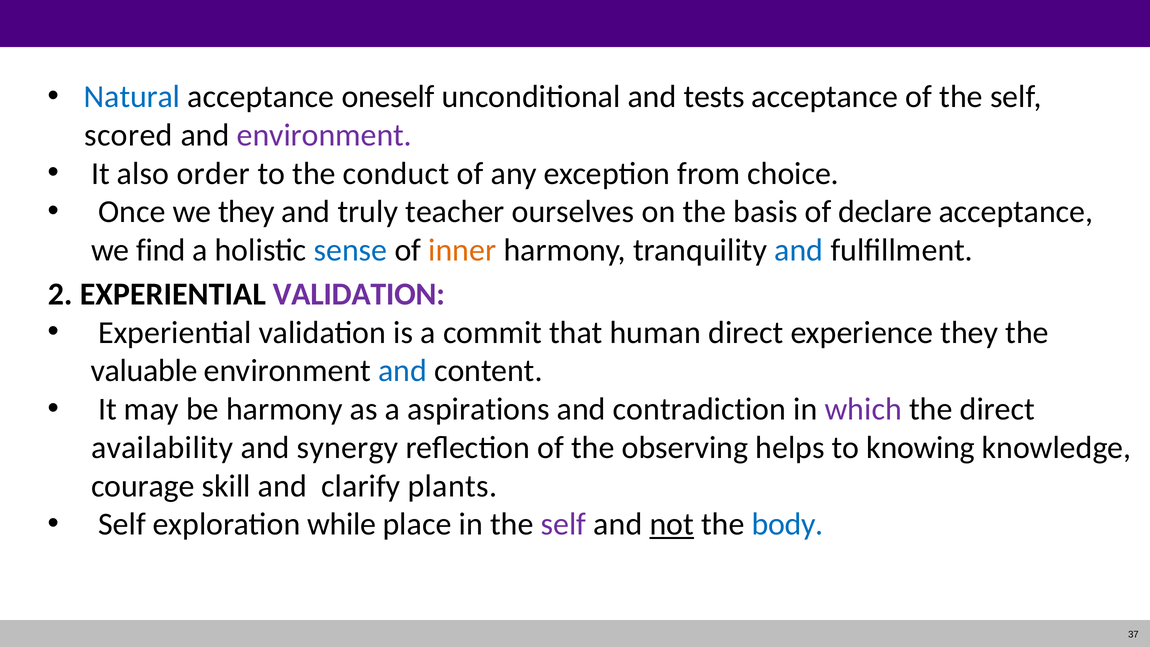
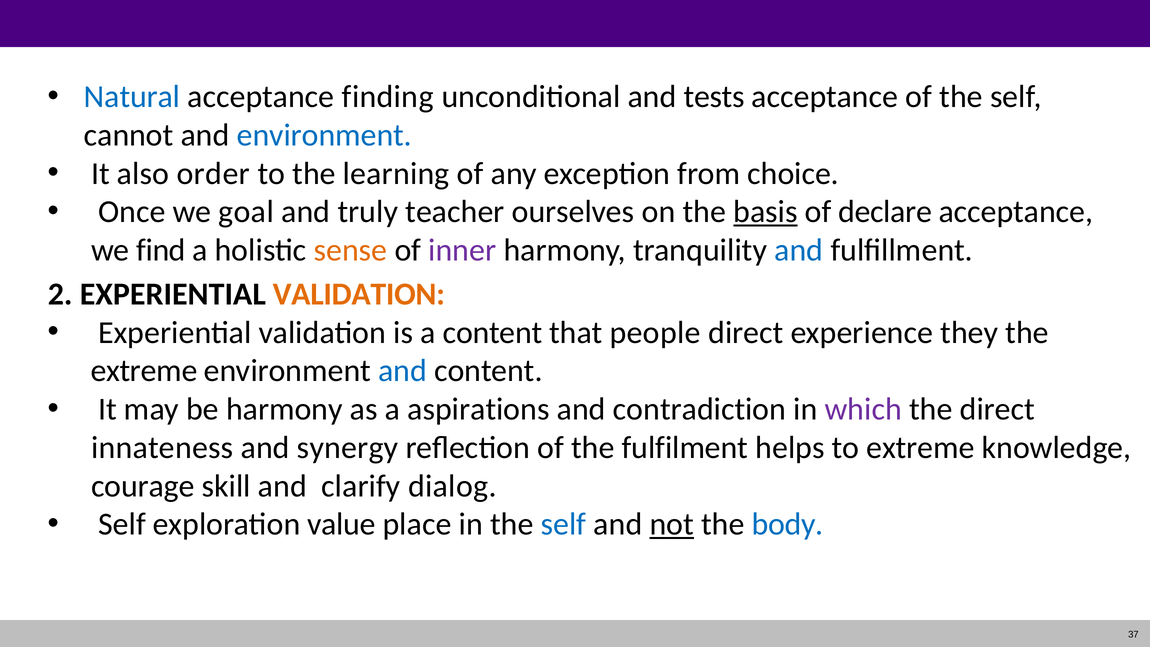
oneself: oneself -> finding (388, 97)
scored: scored -> cannot (129, 135)
environment colour: purple -> blue (324, 135)
conduct: conduct -> learning (396, 173)
we they: they -> goal (246, 212)
basis underline: none -> present (765, 212)
sense colour: blue -> orange (350, 250)
inner colour: orange -> purple (462, 250)
VALIDATION colour: purple -> orange (359, 294)
a commit: commit -> content (493, 333)
human: human -> people (655, 333)
valuable: valuable -> extreme (144, 371)
availability: availability -> innateness (162, 448)
observing: observing -> fulfilment (685, 448)
to knowing: knowing -> extreme (920, 448)
plants: plants -> dialog (452, 486)
while: while -> value (342, 524)
self colour: purple -> blue (563, 524)
